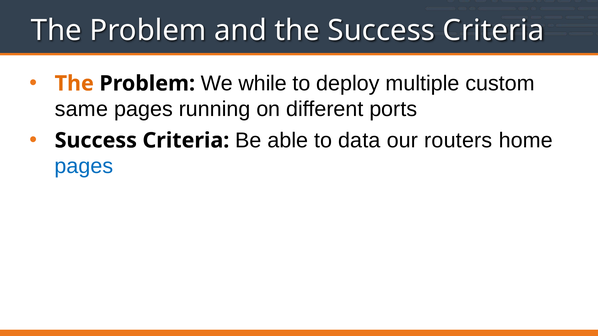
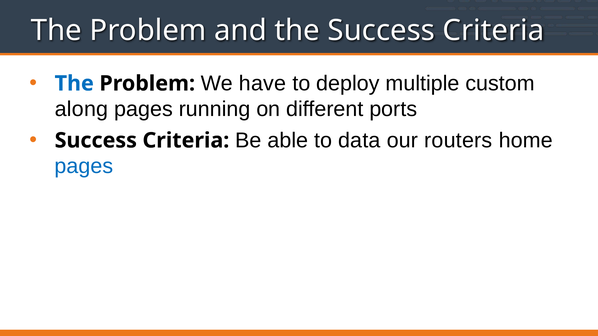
The colour: orange -> blue (74, 84)
while: while -> have (263, 84)
same: same -> along (81, 109)
